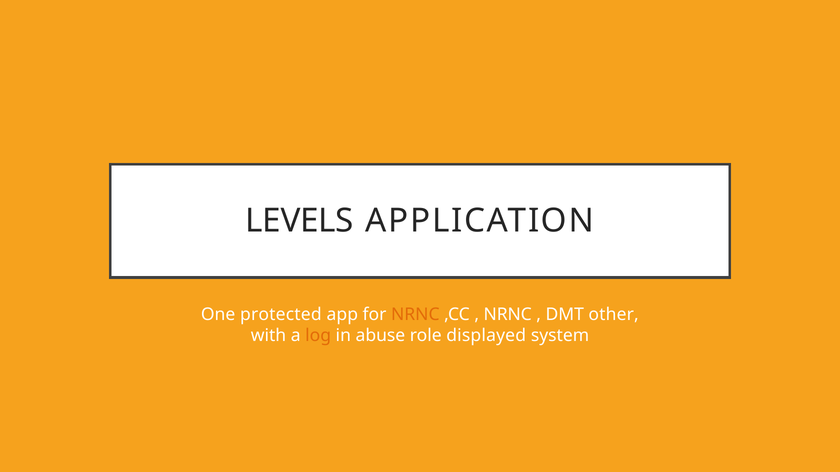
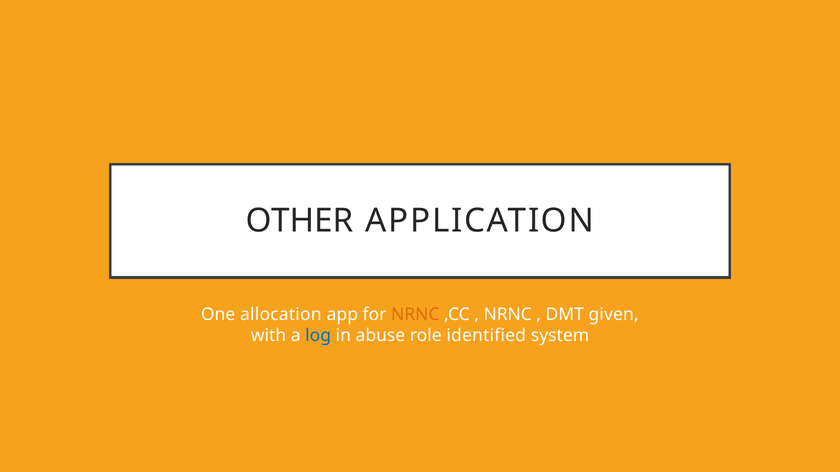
LEVELS: LEVELS -> OTHER (299, 221)
protected: protected -> allocation (281, 315)
other: other -> given (614, 315)
log colour: orange -> blue (318, 336)
displayed: displayed -> identified (486, 336)
